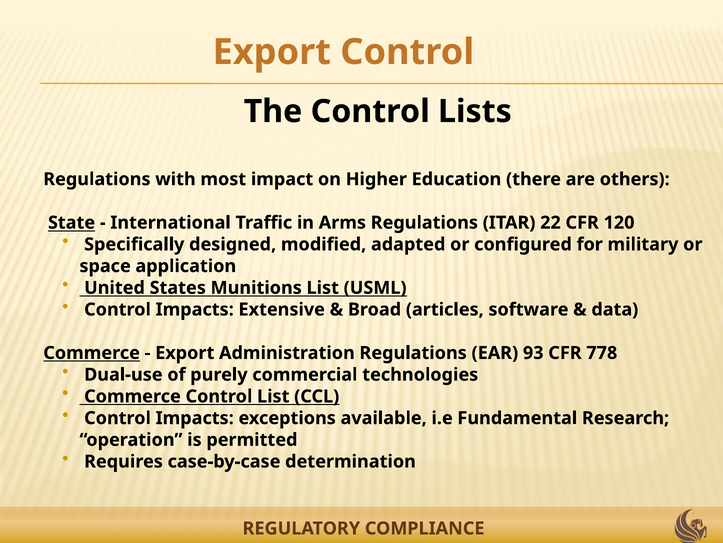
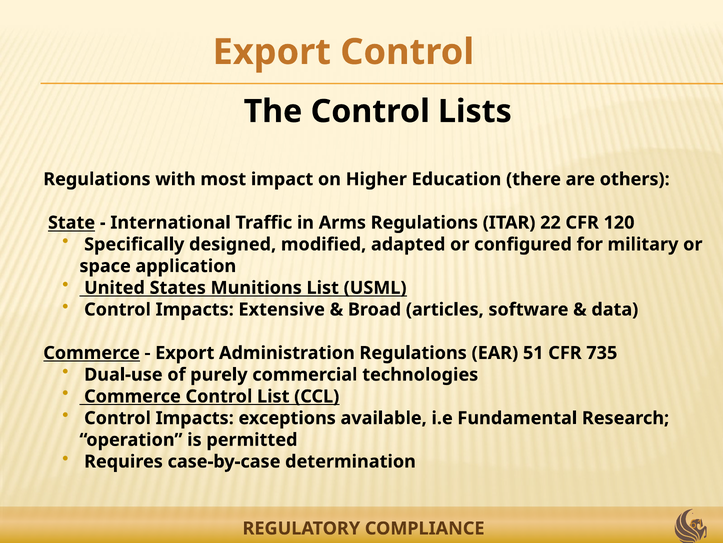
93: 93 -> 51 (533, 353)
778: 778 -> 735 (602, 353)
